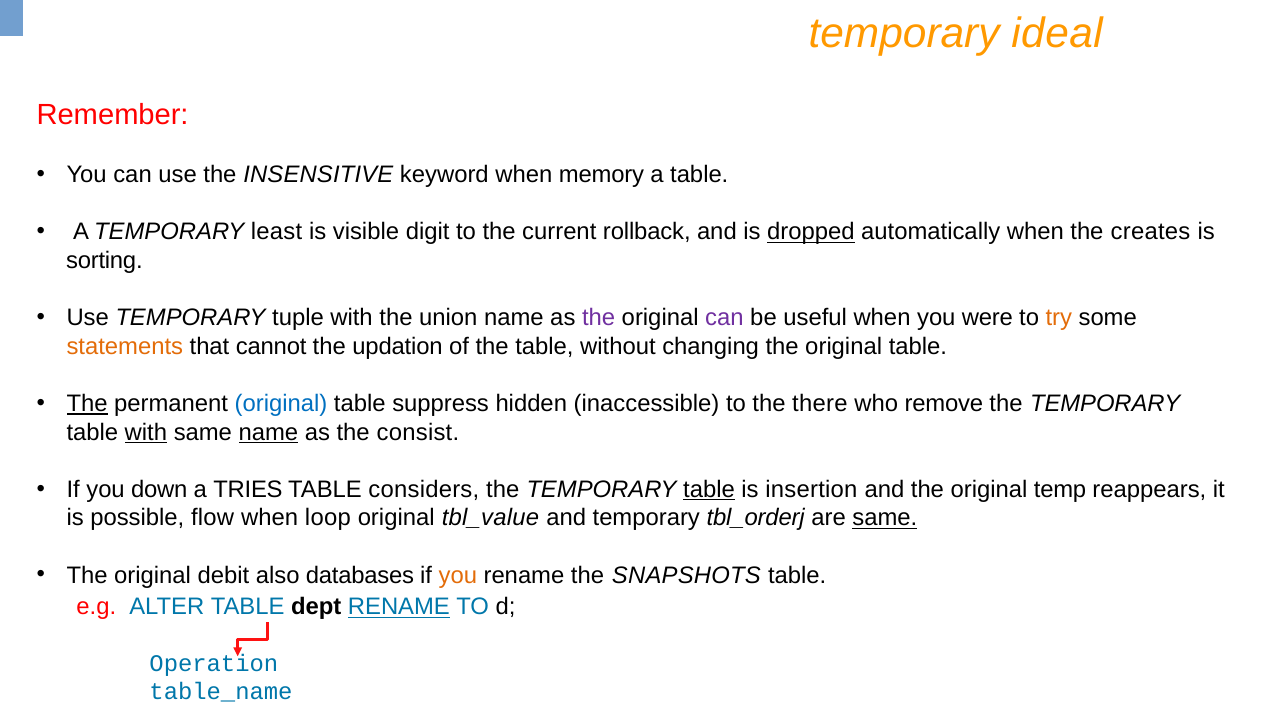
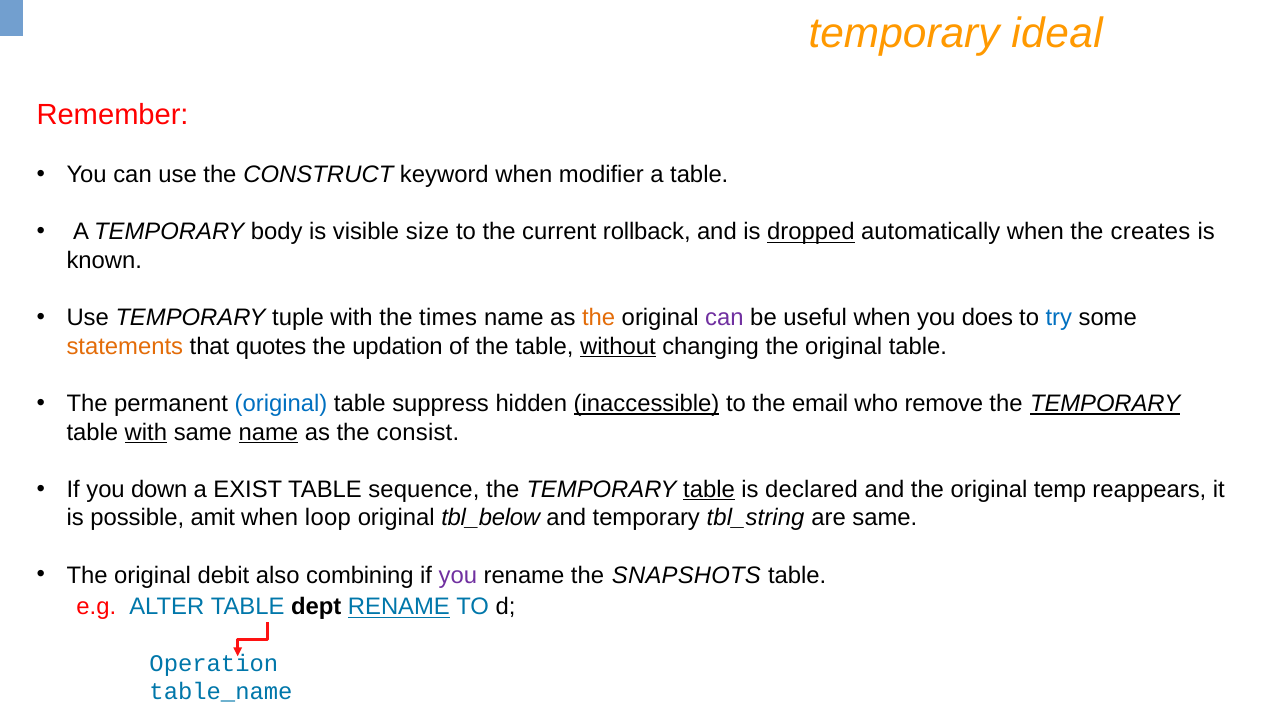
INSENSITIVE: INSENSITIVE -> CONSTRUCT (318, 175)
memory: memory -> modifier (601, 175)
least: least -> body (277, 232)
digit: digit -> size (428, 232)
sorting: sorting -> known (104, 261)
union: union -> times (448, 318)
the colour: purple -> orange (599, 318)
were: were -> does (987, 318)
try colour: orange -> blue (1059, 318)
cannot: cannot -> quotes (271, 347)
without underline: none -> present (618, 347)
The underline: present -> none (87, 404)
inaccessible underline: none -> present (647, 404)
there: there -> email (820, 404)
TEMPORARY underline: none -> present (1105, 404)
TRIES: TRIES -> EXIST (248, 490)
considers: considers -> sequence (424, 490)
insertion: insertion -> declared (811, 490)
flow: flow -> amit (213, 518)
tbl_value: tbl_value -> tbl_below (491, 518)
tbl_orderj: tbl_orderj -> tbl_string (756, 518)
same underline: present -> none (885, 518)
databases: databases -> combining (360, 576)
you colour: orange -> purple (458, 576)
